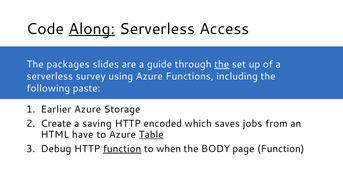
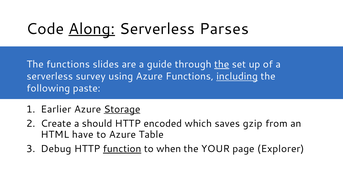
Access: Access -> Parses (224, 29)
The packages: packages -> functions (68, 64)
including underline: none -> present (237, 76)
Storage underline: none -> present (122, 109)
saving: saving -> should (97, 124)
jobs: jobs -> gzip (253, 124)
Table underline: present -> none (151, 134)
BODY: BODY -> YOUR (216, 149)
page Function: Function -> Explorer (281, 149)
